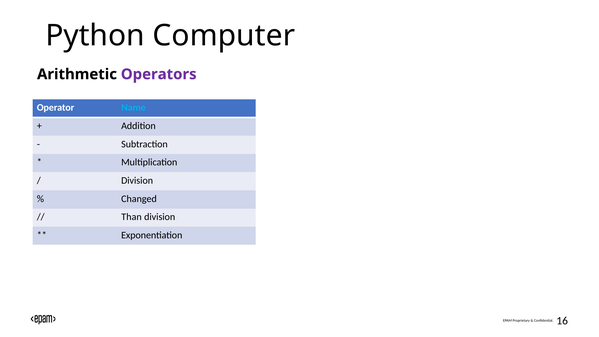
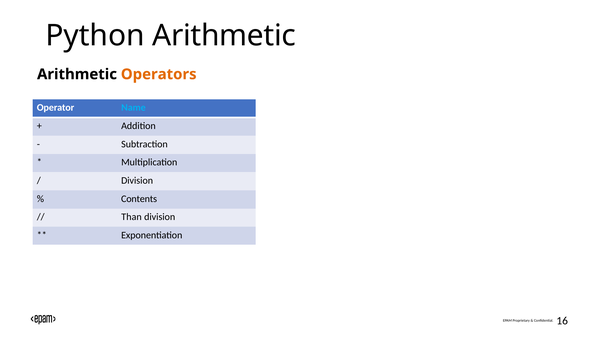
Python Computer: Computer -> Arithmetic (224, 36)
Operators colour: purple -> orange (159, 74)
Changed: Changed -> Contents (139, 199)
